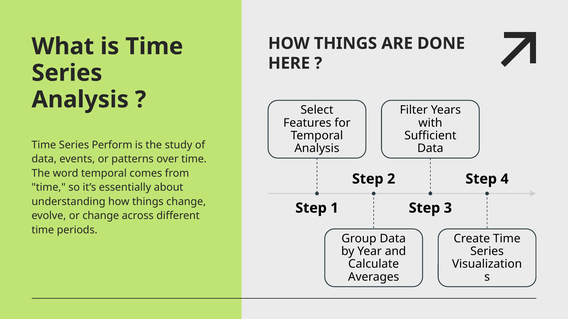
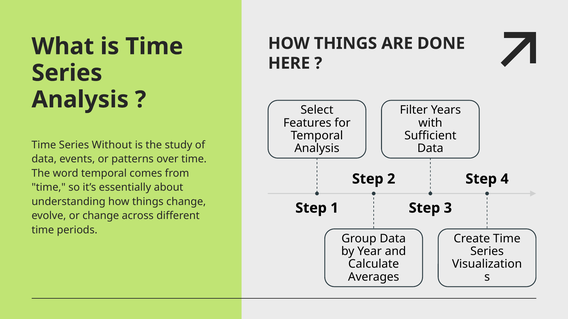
Perform: Perform -> Without (112, 145)
